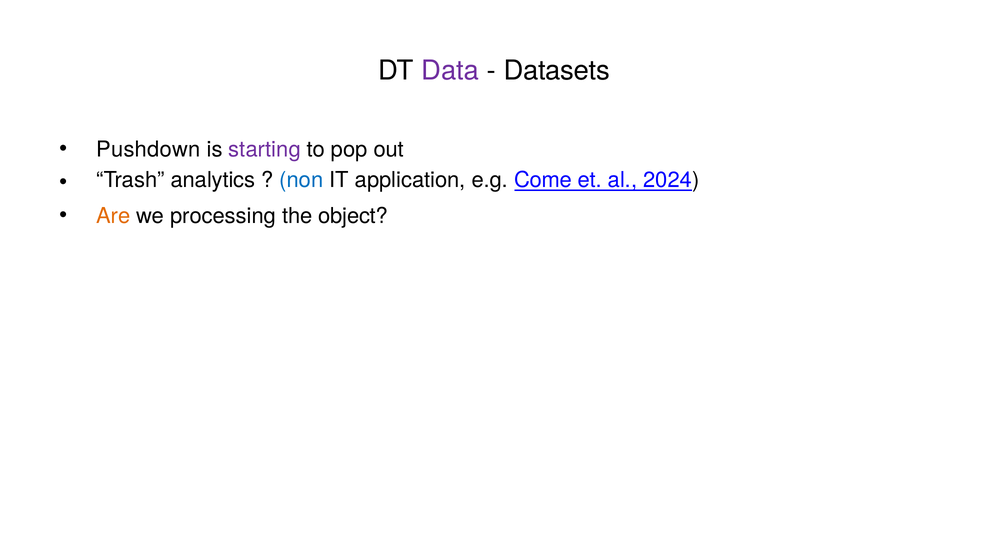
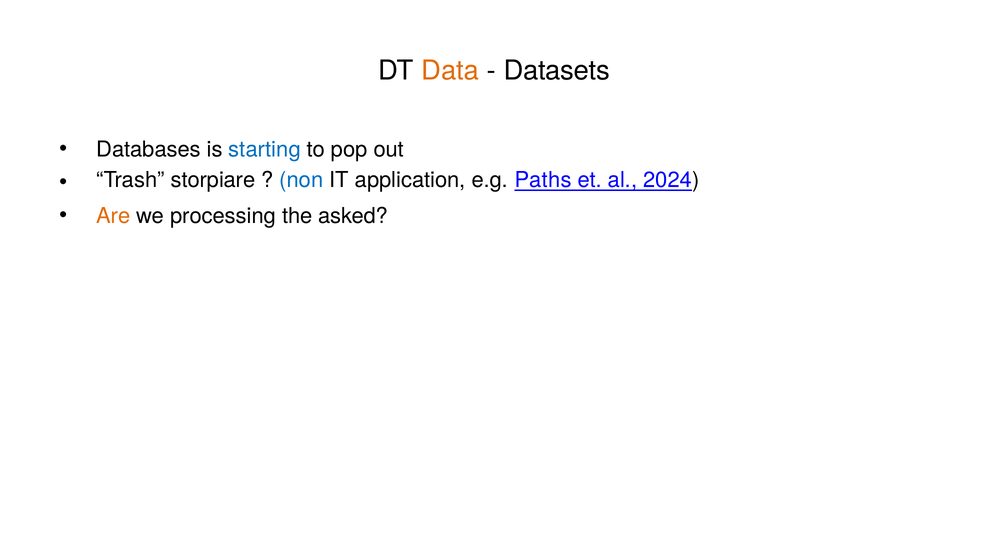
Data colour: purple -> orange (450, 70)
Pushdown: Pushdown -> Databases (148, 149)
starting colour: purple -> blue (265, 149)
analytics: analytics -> storpiare (213, 180)
Come: Come -> Paths (543, 180)
object: object -> asked (353, 216)
